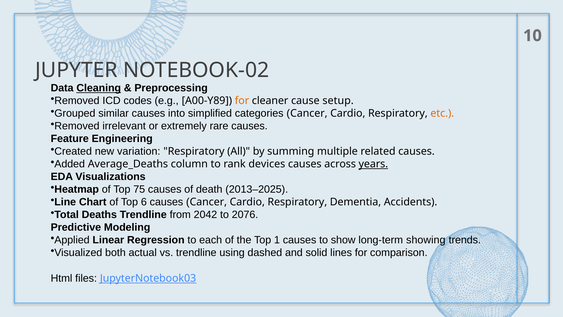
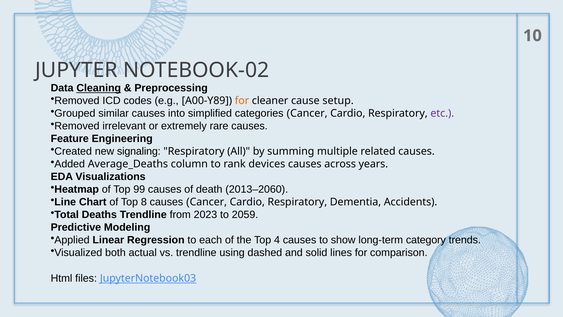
etc colour: orange -> purple (442, 113)
variation: variation -> signaling (139, 151)
years underline: present -> none (373, 164)
75: 75 -> 99 (139, 189)
2013–2025: 2013–2025 -> 2013–2060 (257, 189)
6: 6 -> 8 (144, 202)
2042: 2042 -> 2023 (205, 215)
2076: 2076 -> 2059 (245, 215)
1: 1 -> 4 (277, 240)
showing: showing -> category (426, 240)
